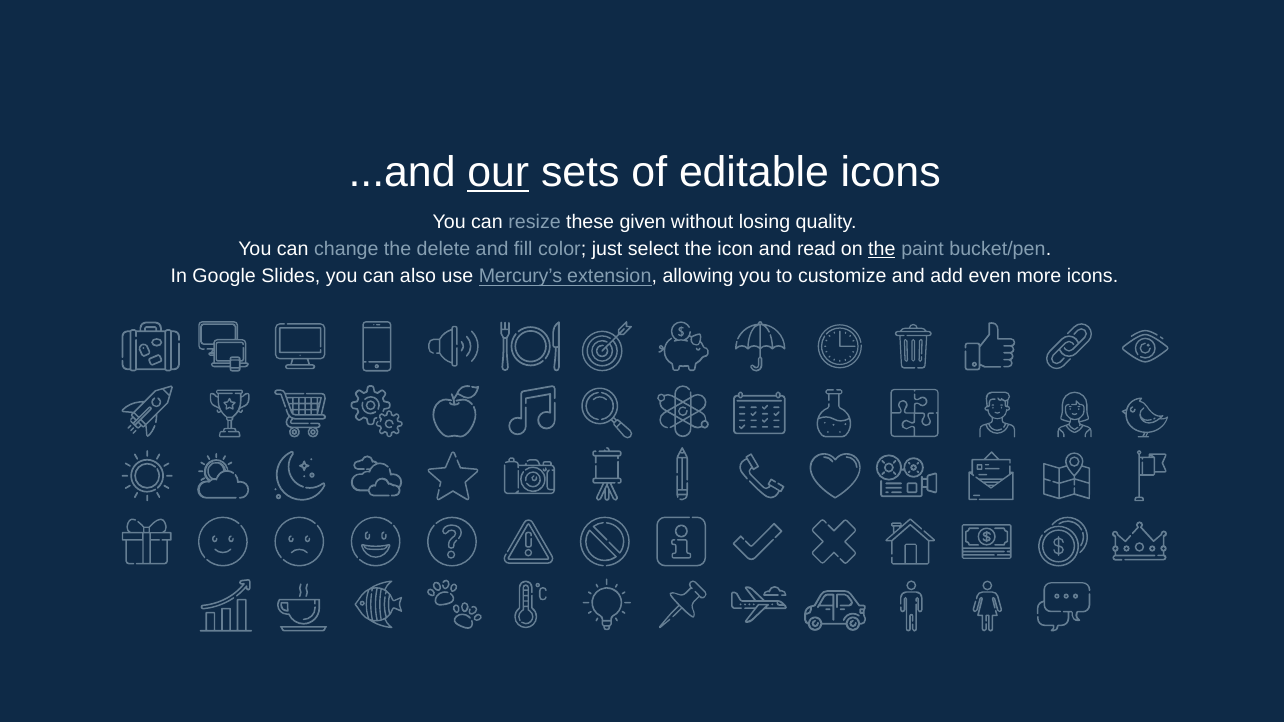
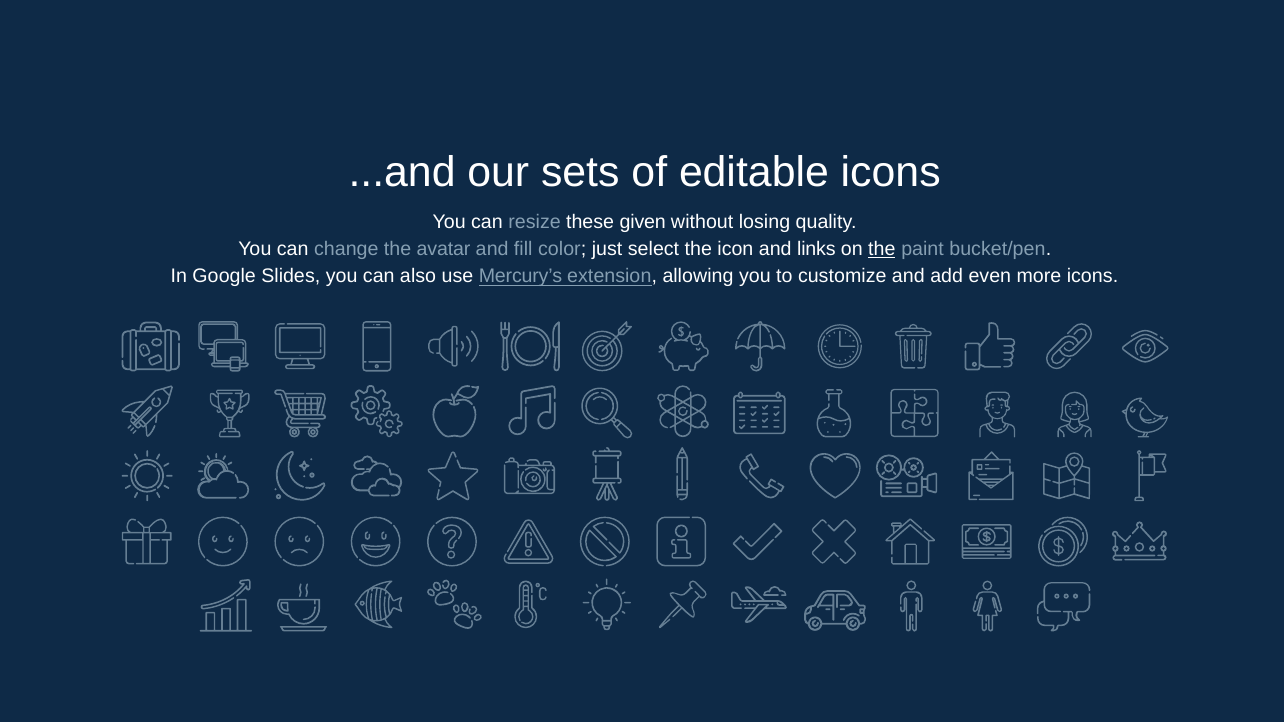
our underline: present -> none (498, 173)
delete: delete -> avatar (444, 250)
read: read -> links (816, 250)
